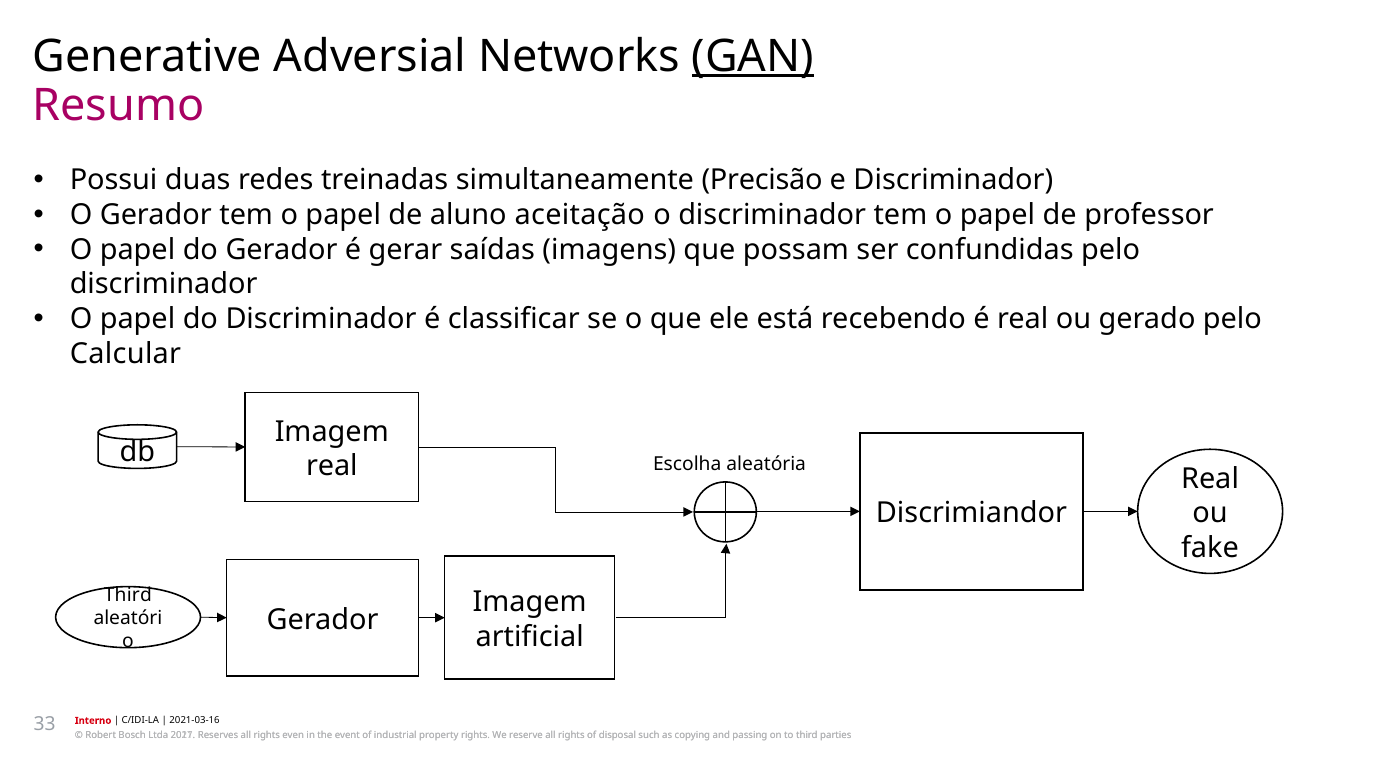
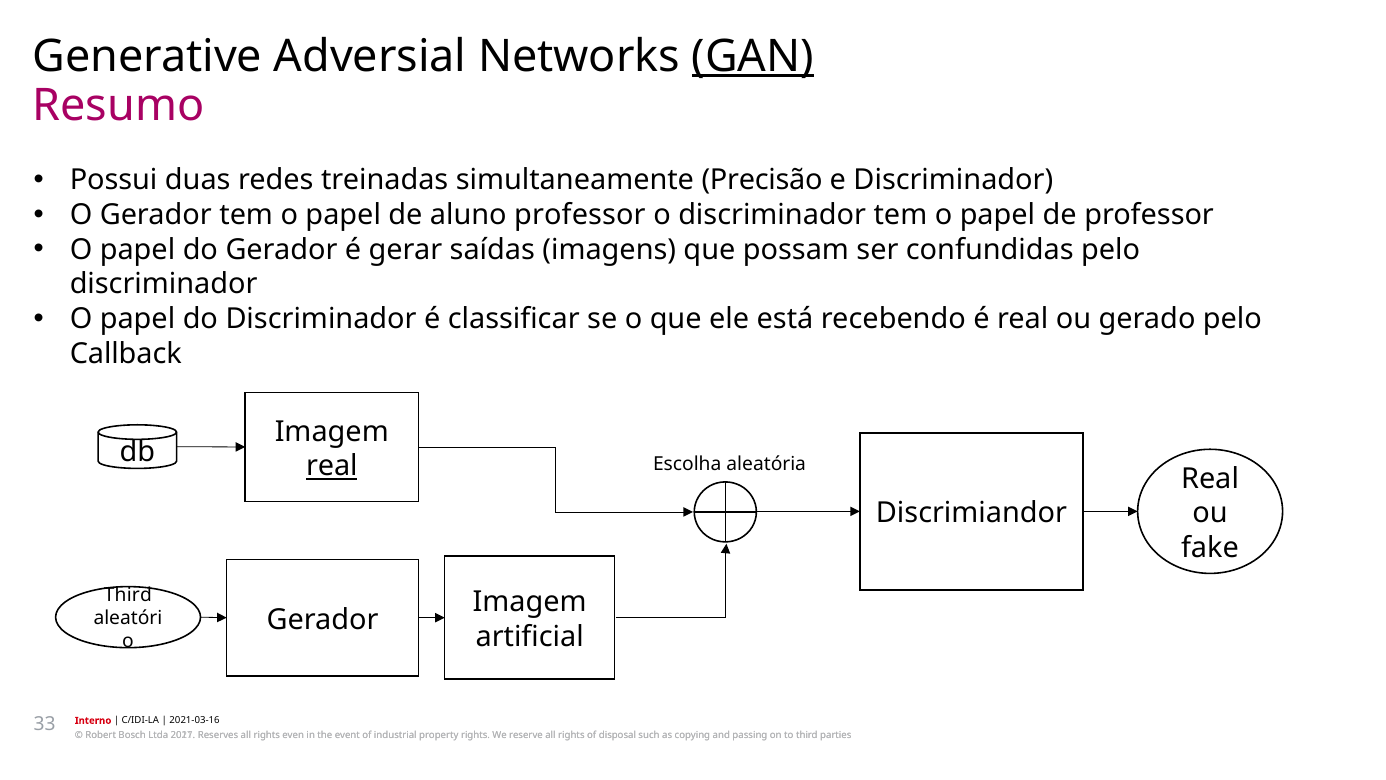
aluno aceitação: aceitação -> professor (580, 215)
Calcular: Calcular -> Callback (126, 354)
real underline: none -> present (332, 466)
